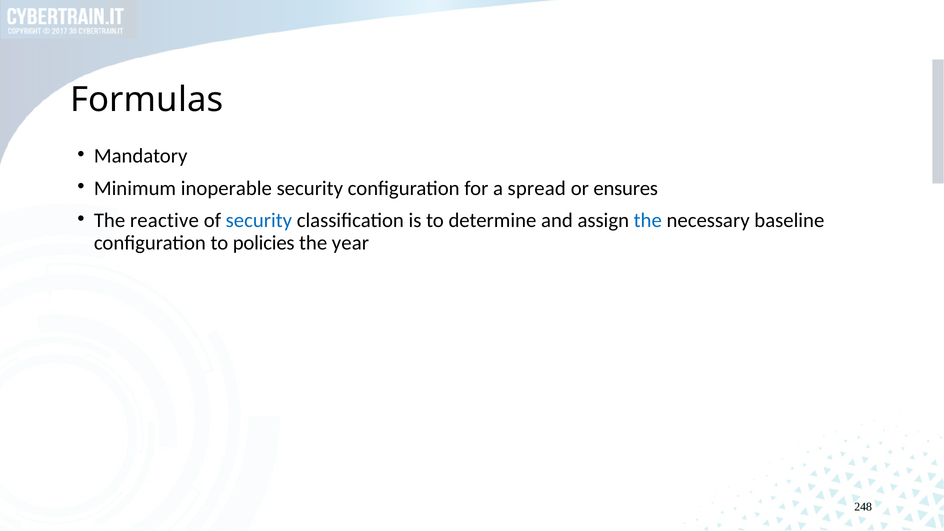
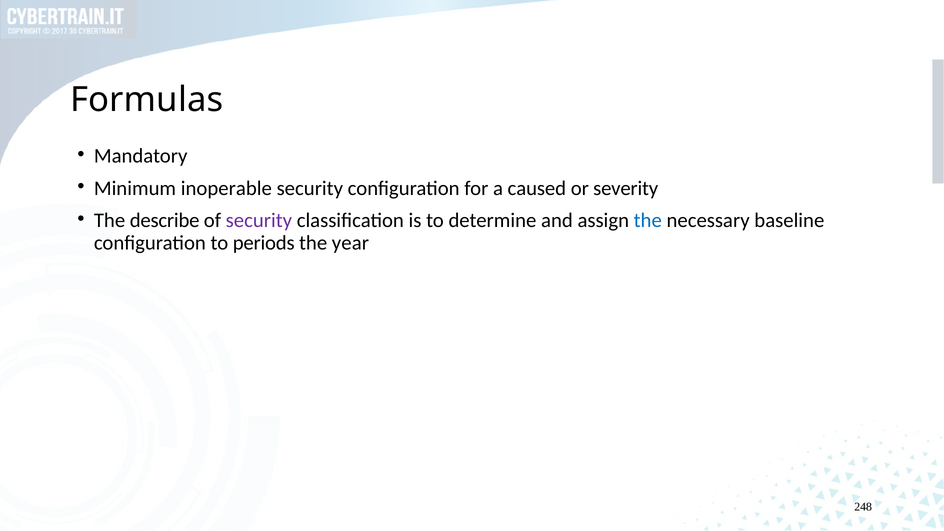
spread: spread -> caused (537, 188)
ensures: ensures -> severity (626, 188)
reactive: reactive -> describe (165, 221)
security colour: blue -> purple (259, 221)
policies: policies -> periods (264, 243)
